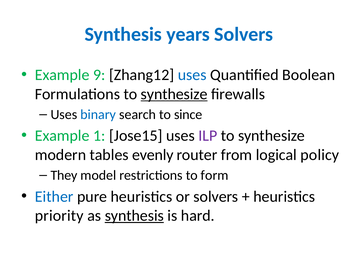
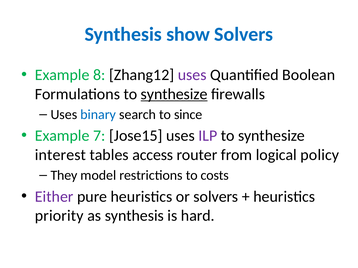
years: years -> show (188, 35)
9: 9 -> 8 (99, 75)
uses colour: blue -> purple (192, 75)
1: 1 -> 7 (99, 136)
modern: modern -> interest (60, 155)
evenly: evenly -> access (153, 155)
form: form -> costs (215, 176)
Either colour: blue -> purple (54, 197)
synthesis underline: present -> none (134, 216)
